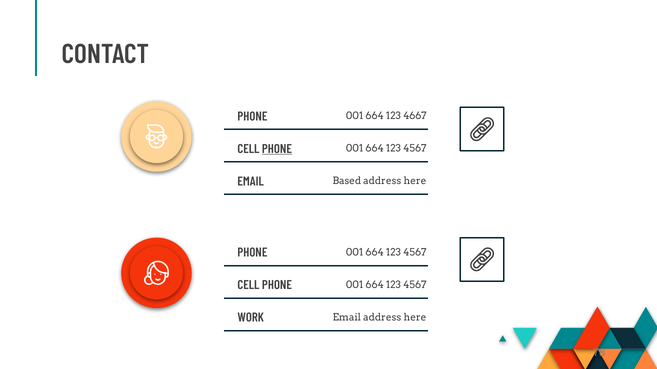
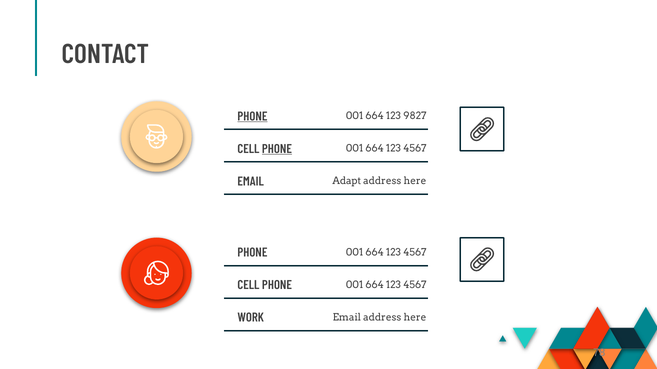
PHONE underline: none -> present (252, 117)
4667: 4667 -> 9827 (415, 116)
Based: Based -> Adapt (347, 181)
